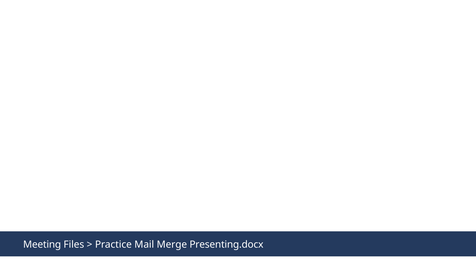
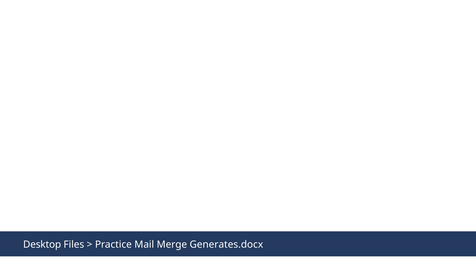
Meeting: Meeting -> Desktop (42, 244)
Presenting.docx: Presenting.docx -> Generates.docx (226, 244)
